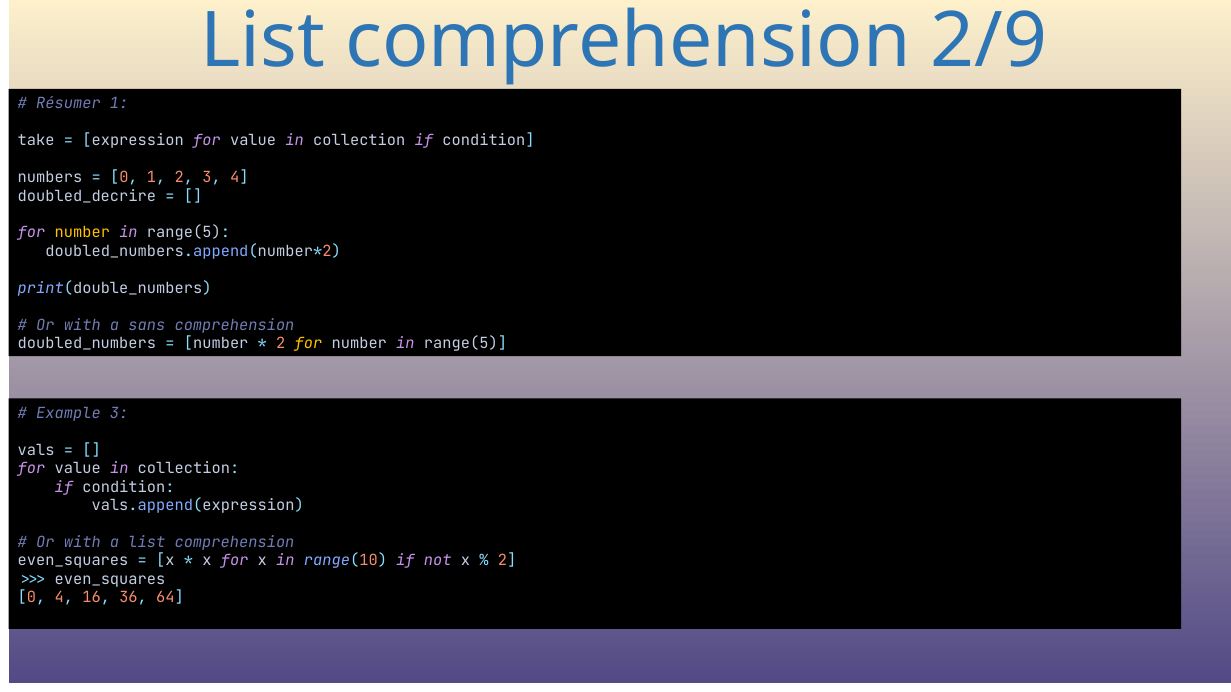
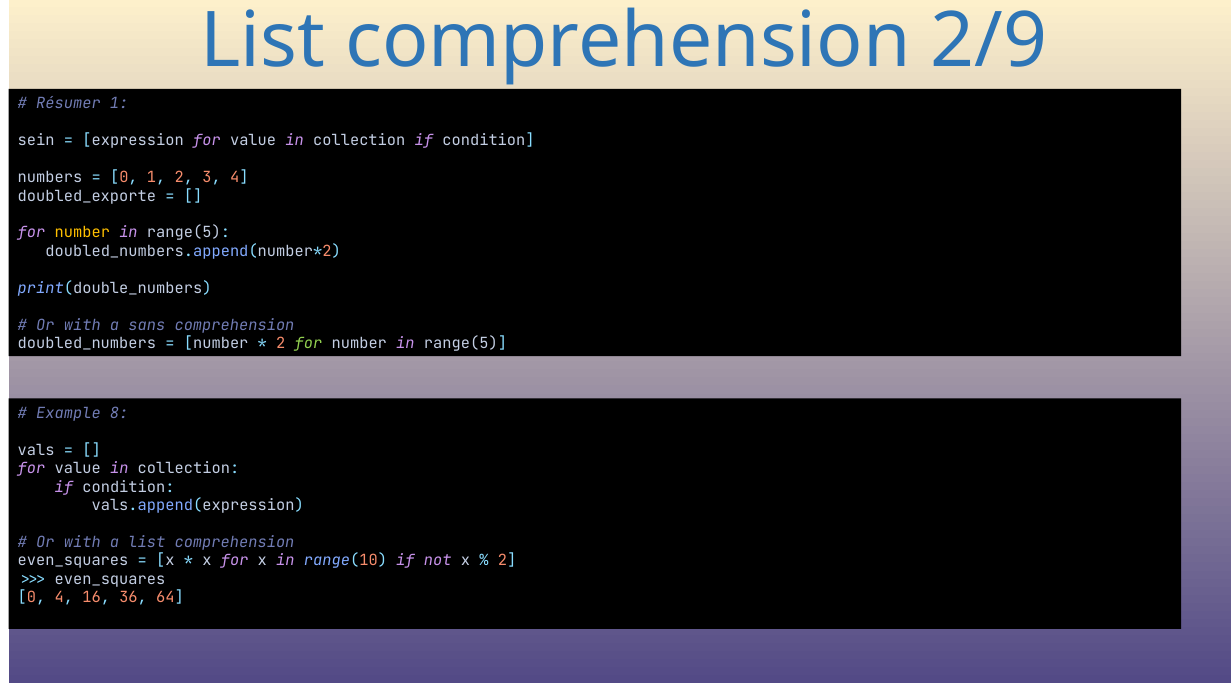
take: take -> sein (36, 141)
doubled_decrire: doubled_decrire -> doubled_exporte (87, 196)
for colour: yellow -> light green (309, 344)
Example 3: 3 -> 8 (119, 414)
